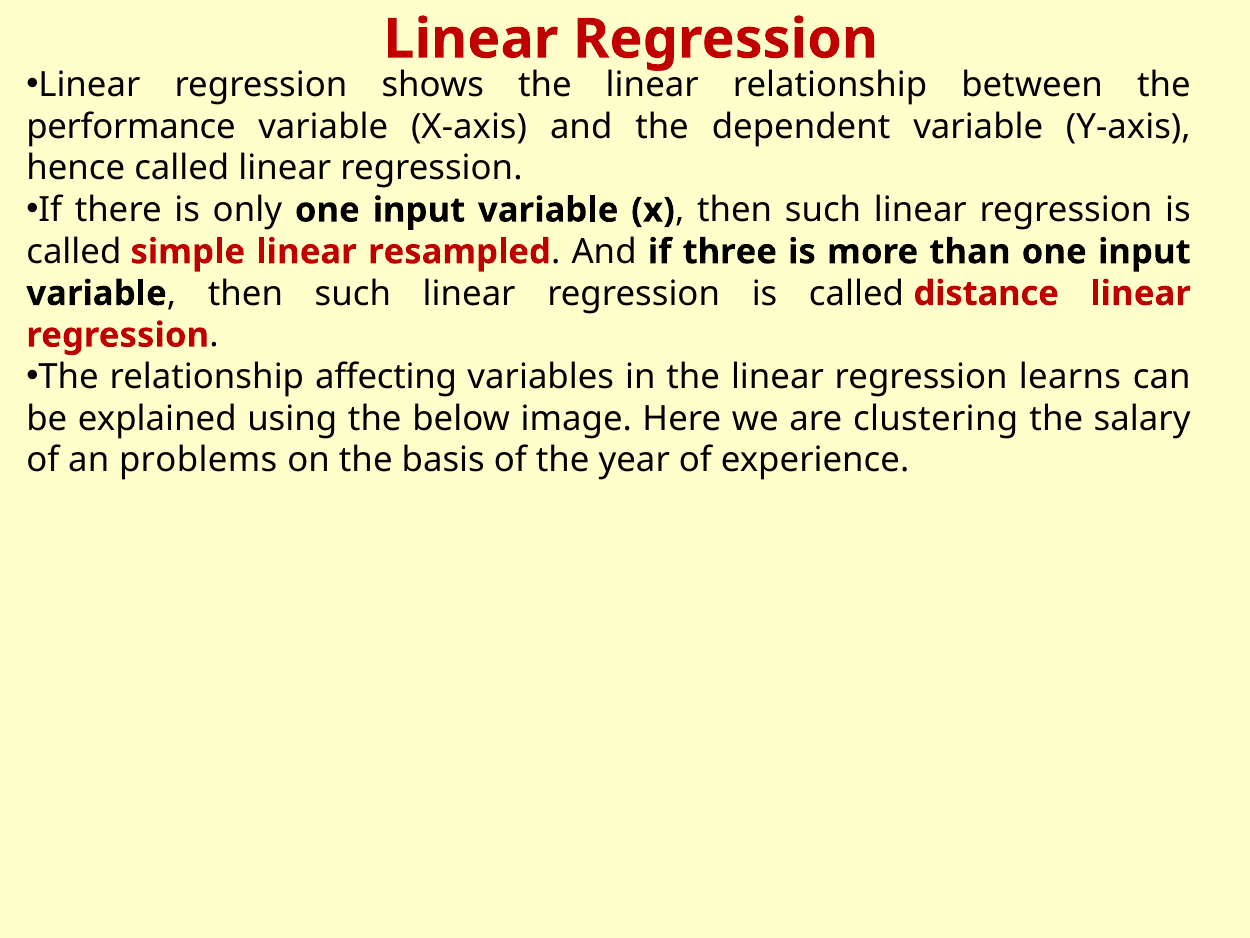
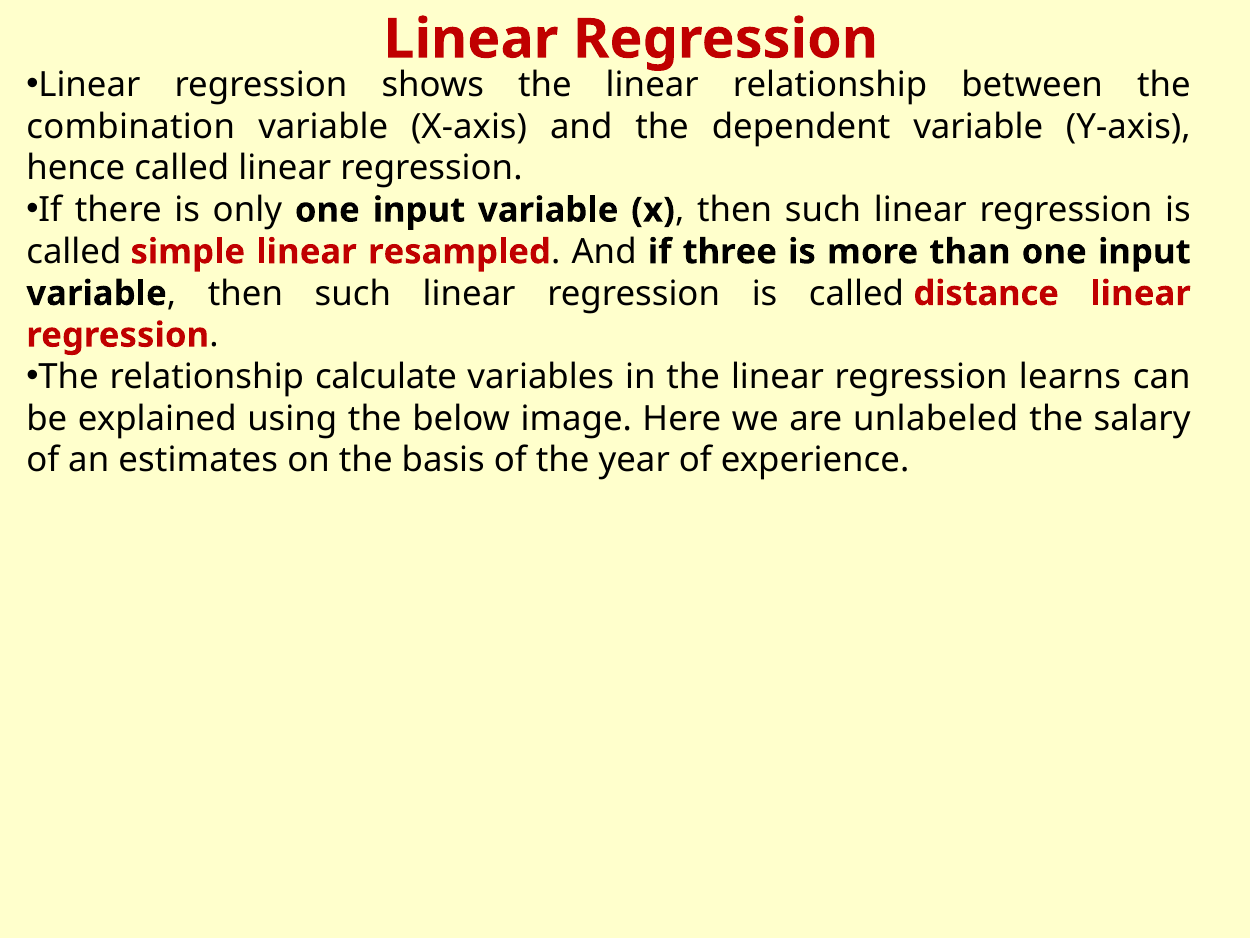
performance: performance -> combination (131, 127)
affecting: affecting -> calculate (386, 377)
clustering: clustering -> unlabeled (936, 418)
problems: problems -> estimates (198, 460)
